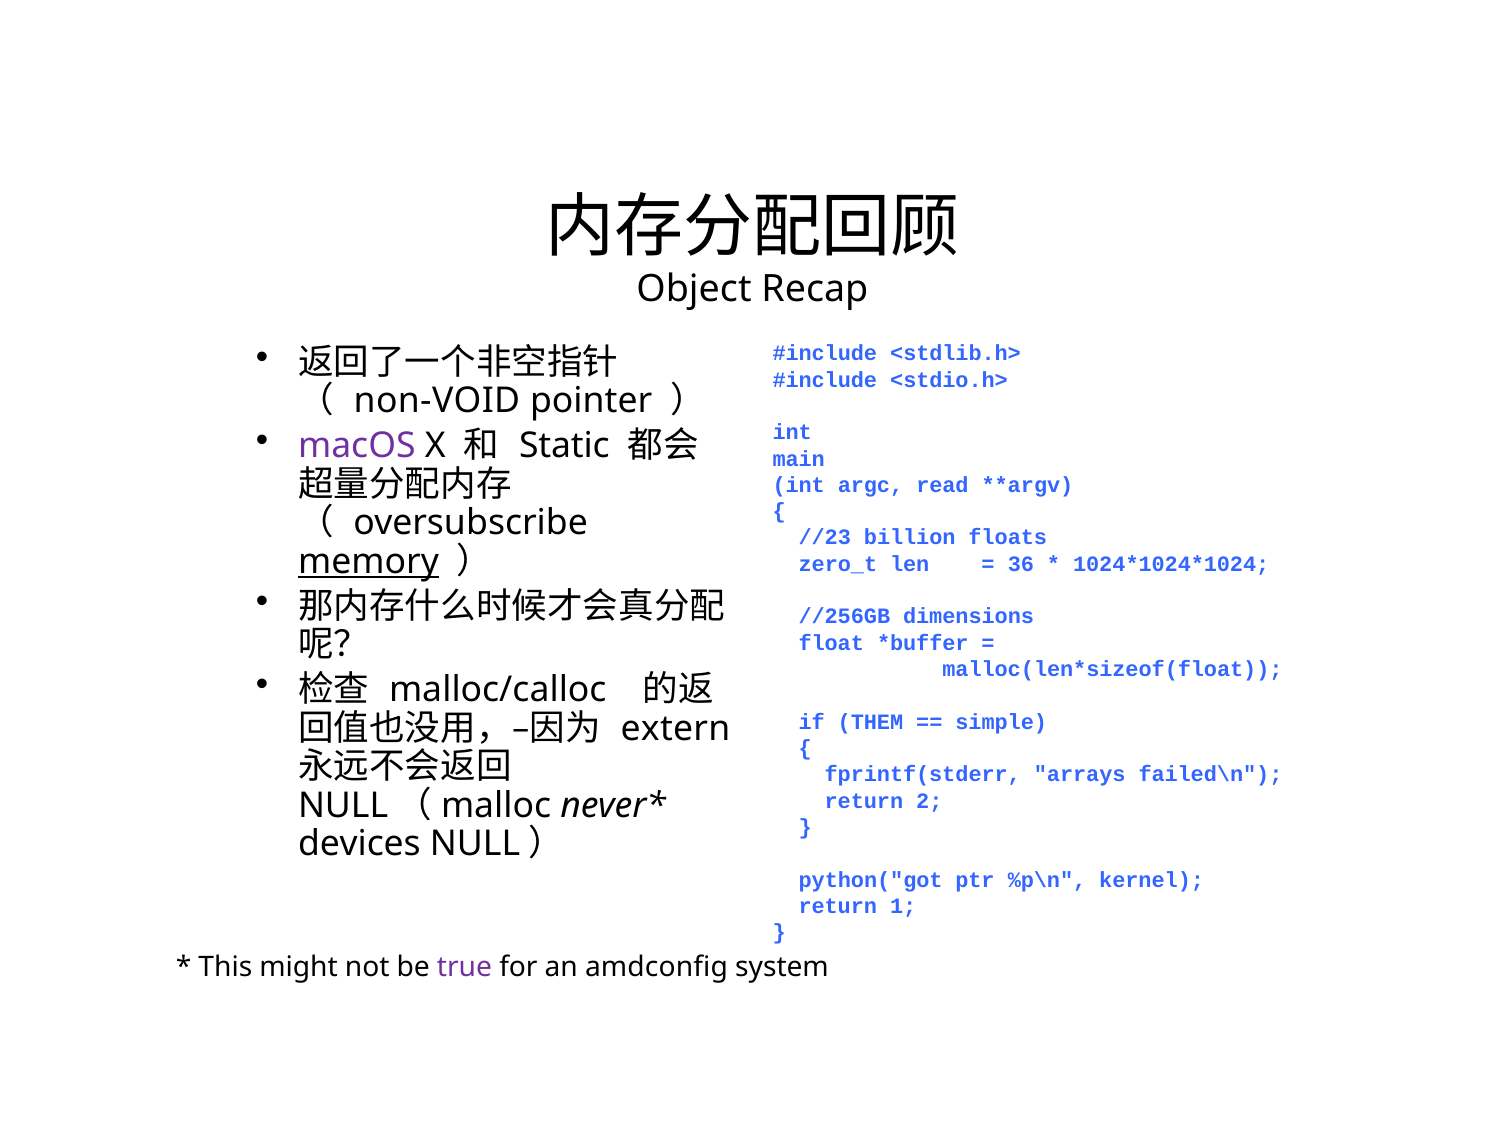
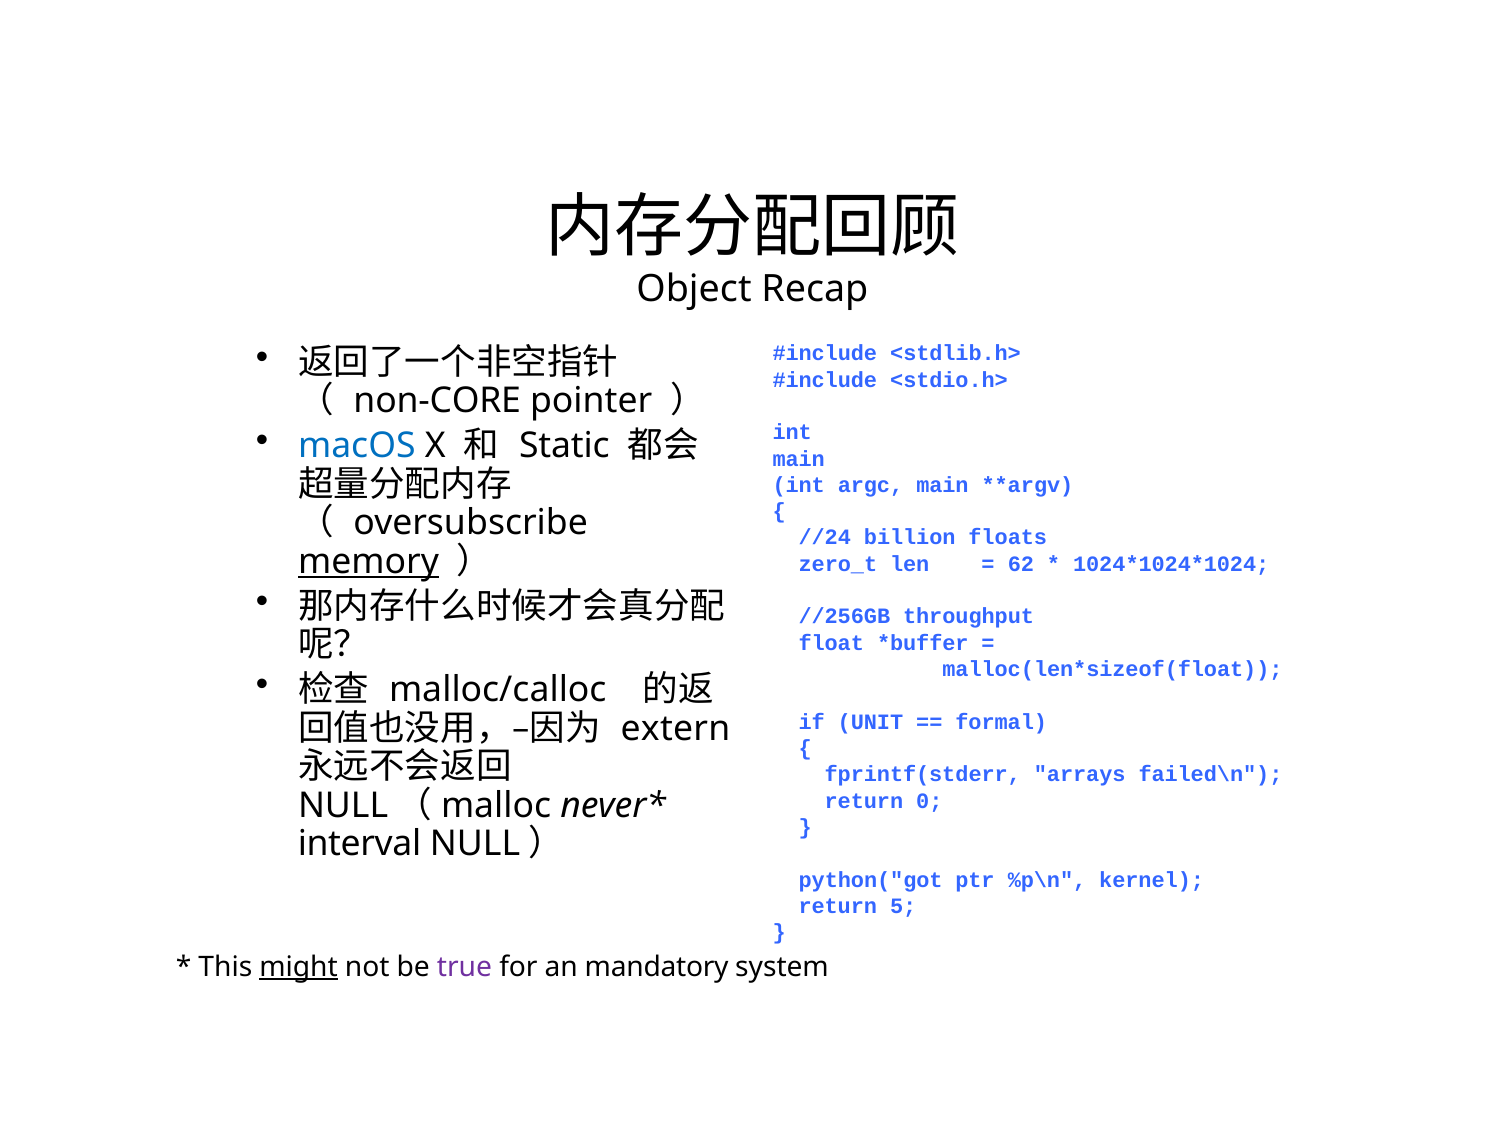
non-VOID: non-VOID -> non-CORE (437, 401)
macOS colour: purple -> blue (357, 446)
argc read: read -> main (942, 485)
//23: //23 -> //24 (825, 538)
36: 36 -> 62 (1021, 564)
dimensions: dimensions -> throughput (969, 617)
THEM: THEM -> UNIT (870, 722)
simple: simple -> formal (1001, 722)
2: 2 -> 0 (929, 801)
devices: devices -> interval (359, 844)
1: 1 -> 5 (903, 906)
might underline: none -> present (299, 967)
amdconfig: amdconfig -> mandatory (657, 967)
